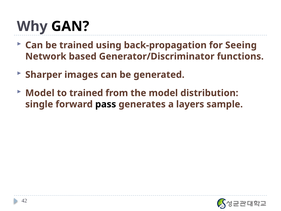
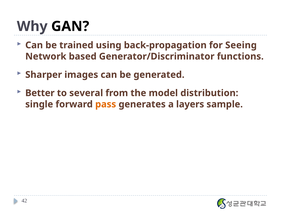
Model: Model -> Better (40, 93)
to trained: trained -> several (86, 93)
pass colour: black -> orange (106, 104)
